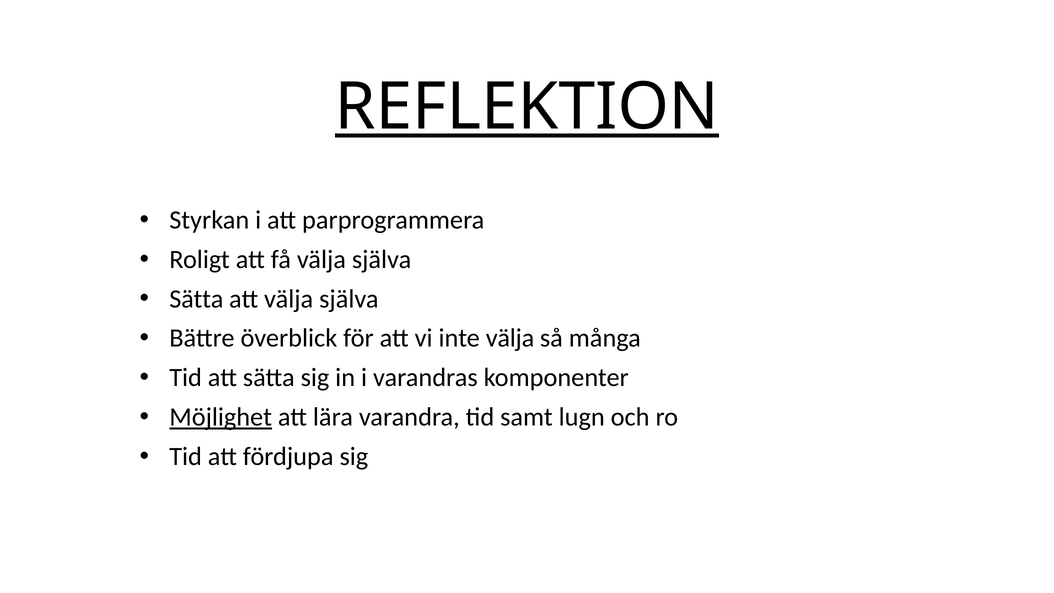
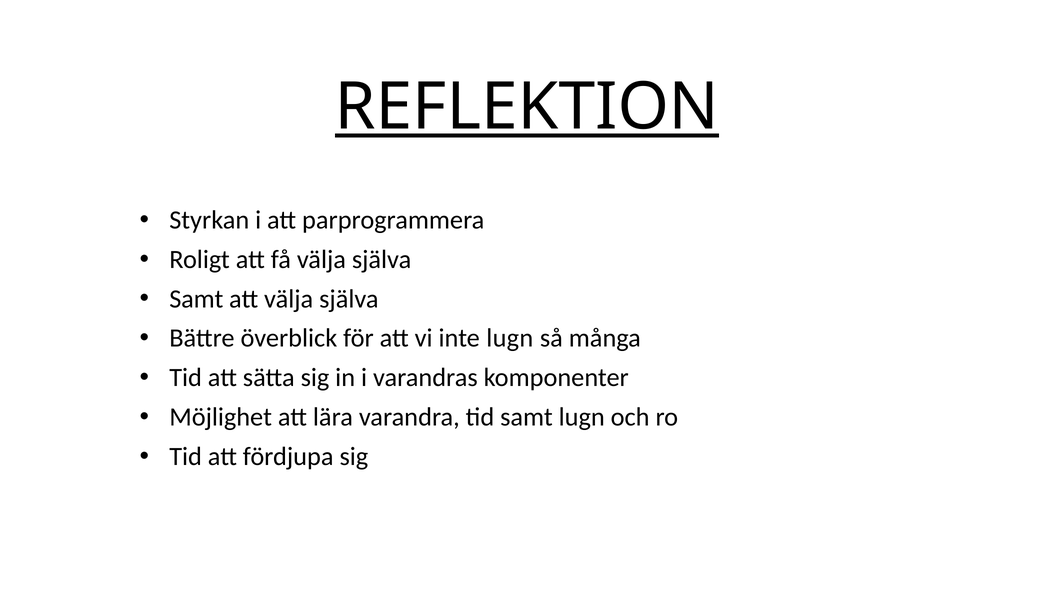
Sätta: Sätta -> Samt (196, 299)
inte välja: välja -> lugn (510, 338)
Möjlighet underline: present -> none (221, 417)
